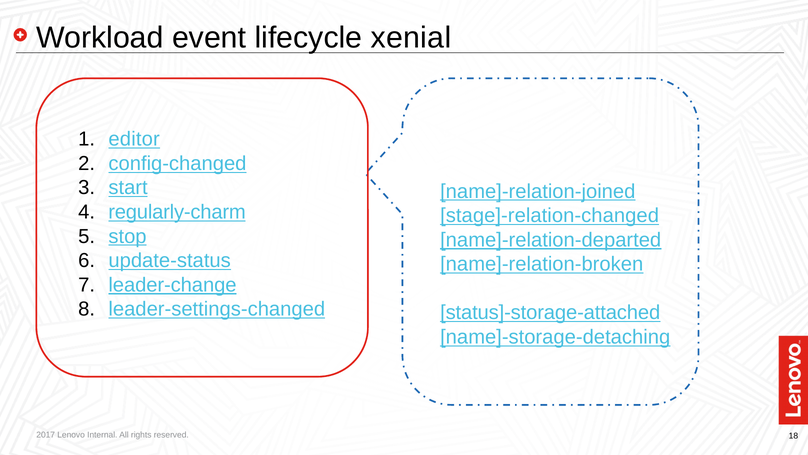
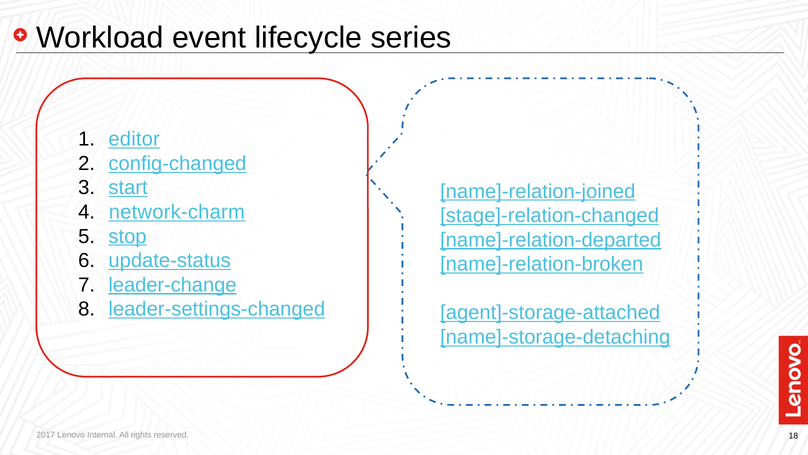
xenial: xenial -> series (411, 38)
regularly-charm: regularly-charm -> network-charm (177, 212)
status]-storage-attached: status]-storage-attached -> agent]-storage-attached (550, 312)
